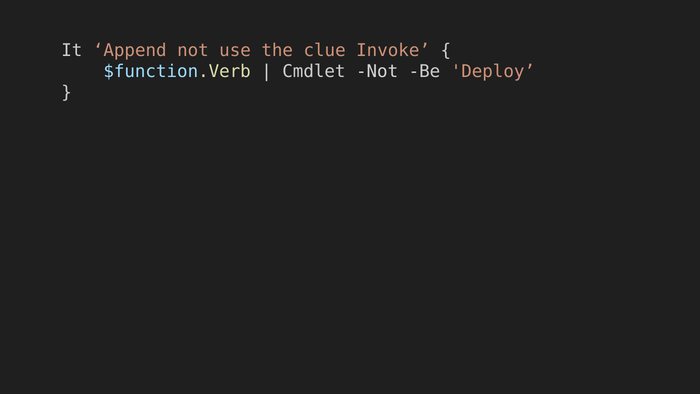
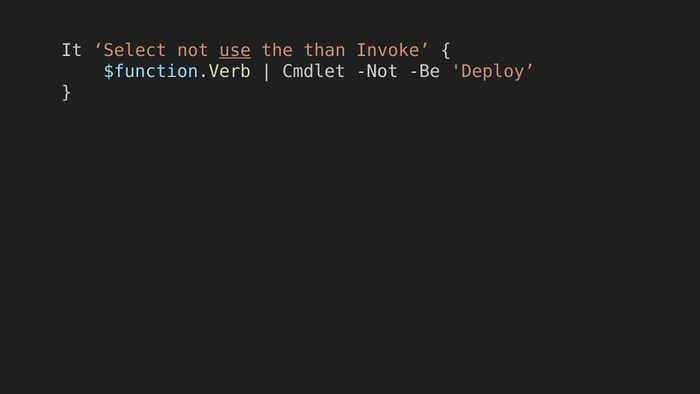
Append: Append -> Select (130, 50)
use underline: none -> present (235, 50)
clue: clue -> than (325, 50)
